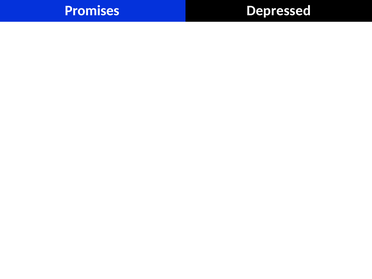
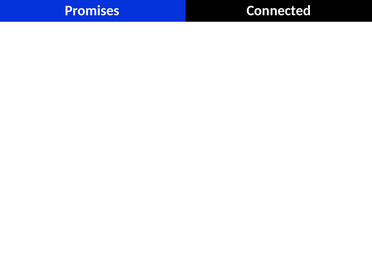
Depressed: Depressed -> Connected (279, 11)
